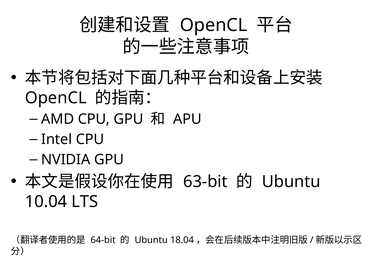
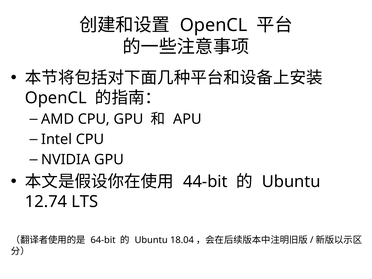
63-bit: 63-bit -> 44-bit (205, 182)
10.04: 10.04 -> 12.74 (46, 202)
